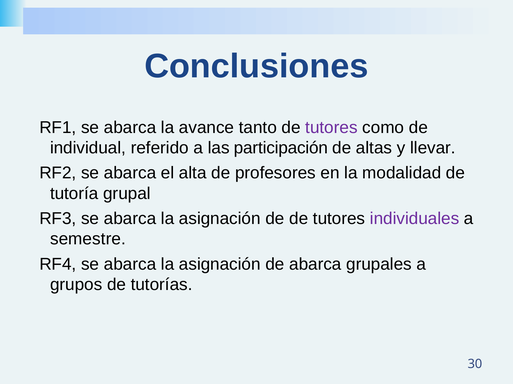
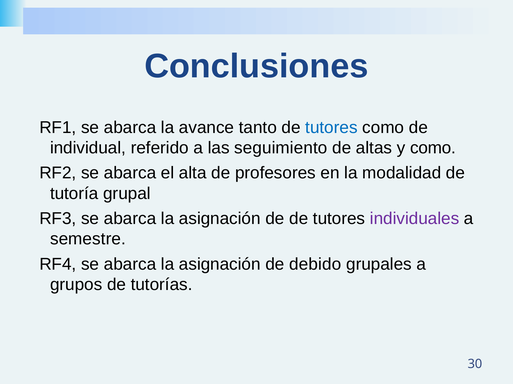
tutores colour: purple -> blue (331, 128)
participación: participación -> seguimiento (281, 148)
y llevar: llevar -> como (433, 148)
de abarca: abarca -> debido (315, 265)
